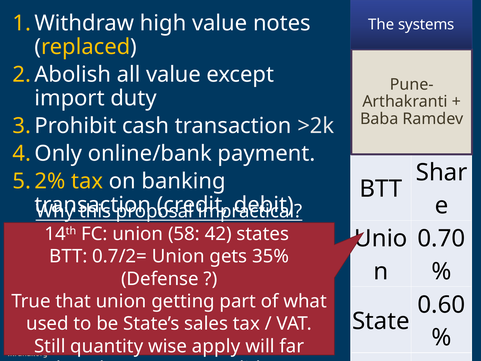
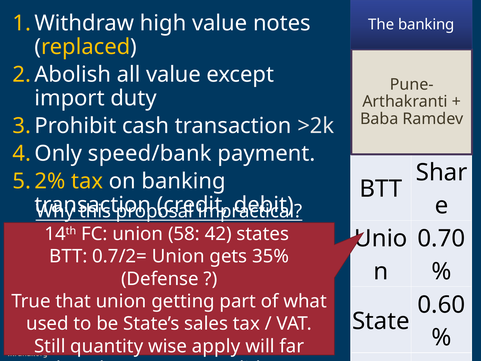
The systems: systems -> banking (426, 24)
online/bank: online/bank -> speed/bank (150, 153)
